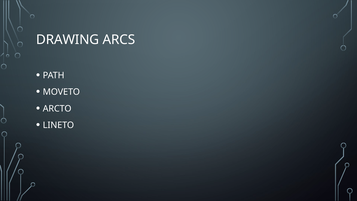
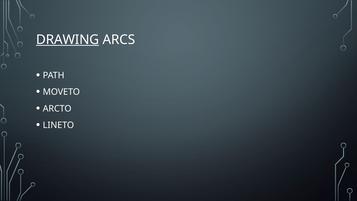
DRAWING underline: none -> present (68, 40)
